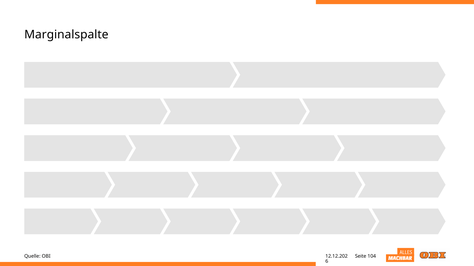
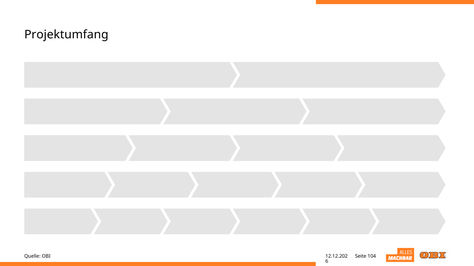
Marginalspalte: Marginalspalte -> Projektumfang (66, 35)
